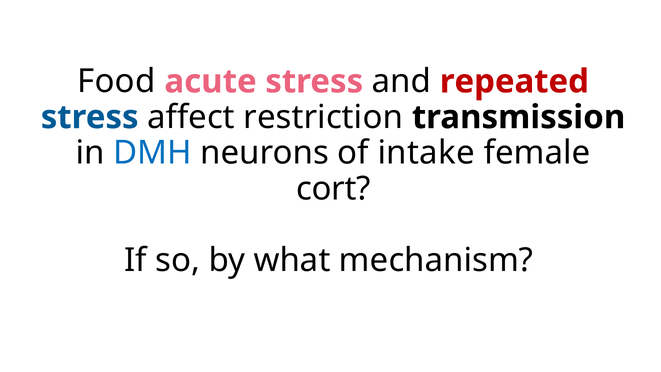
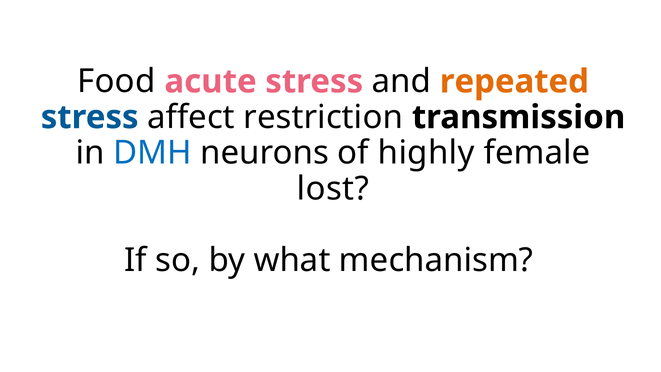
repeated colour: red -> orange (514, 81)
intake: intake -> highly (426, 153)
cort: cort -> lost (333, 189)
